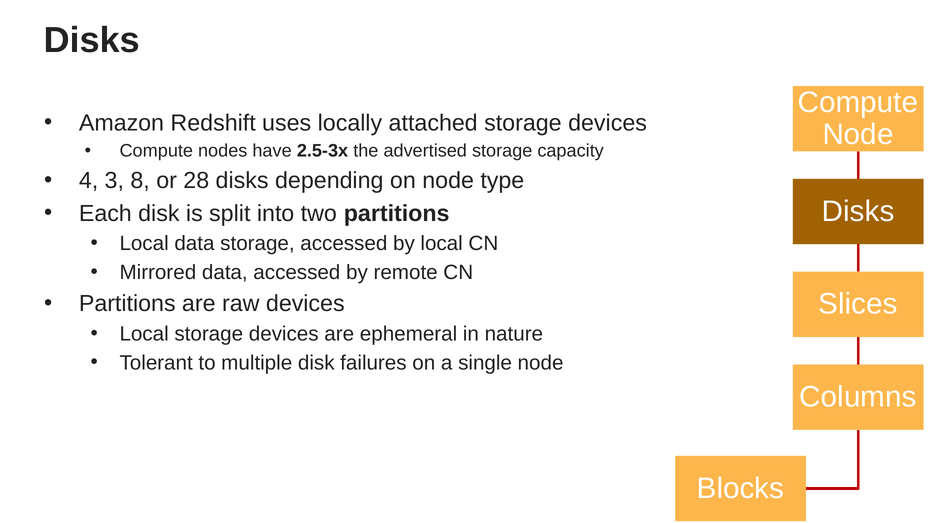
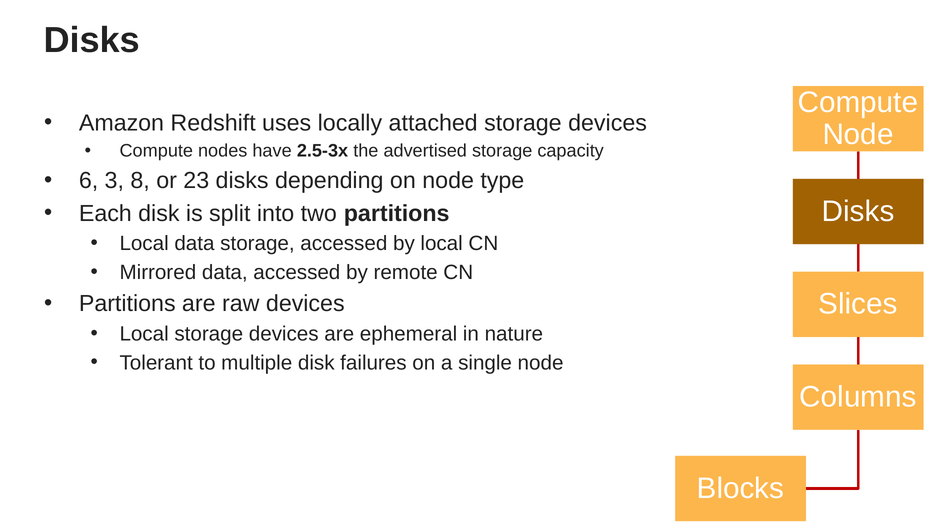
4: 4 -> 6 (89, 181)
28: 28 -> 23 (196, 181)
